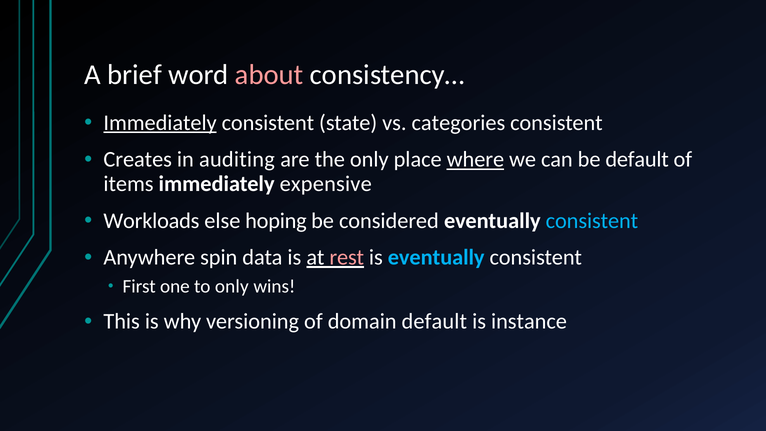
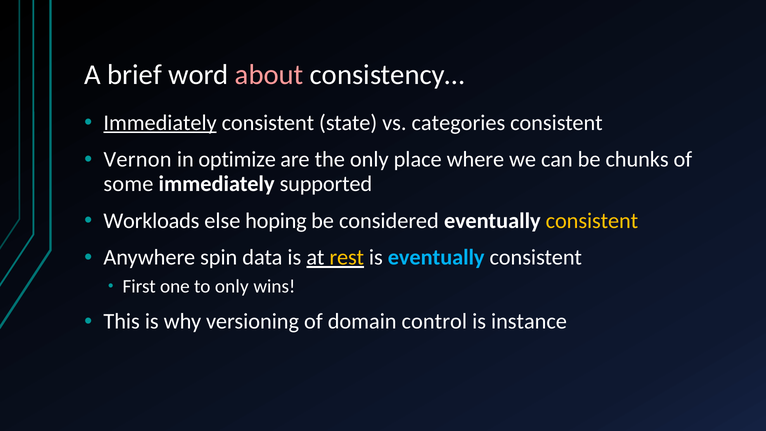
Creates: Creates -> Vernon (138, 160)
auditing: auditing -> optimize (237, 160)
where underline: present -> none (475, 160)
be default: default -> chunks (637, 160)
items: items -> some (128, 184)
expensive: expensive -> supported (326, 184)
consistent colour: light blue -> yellow (592, 221)
rest colour: pink -> yellow (347, 258)
domain default: default -> control (434, 322)
